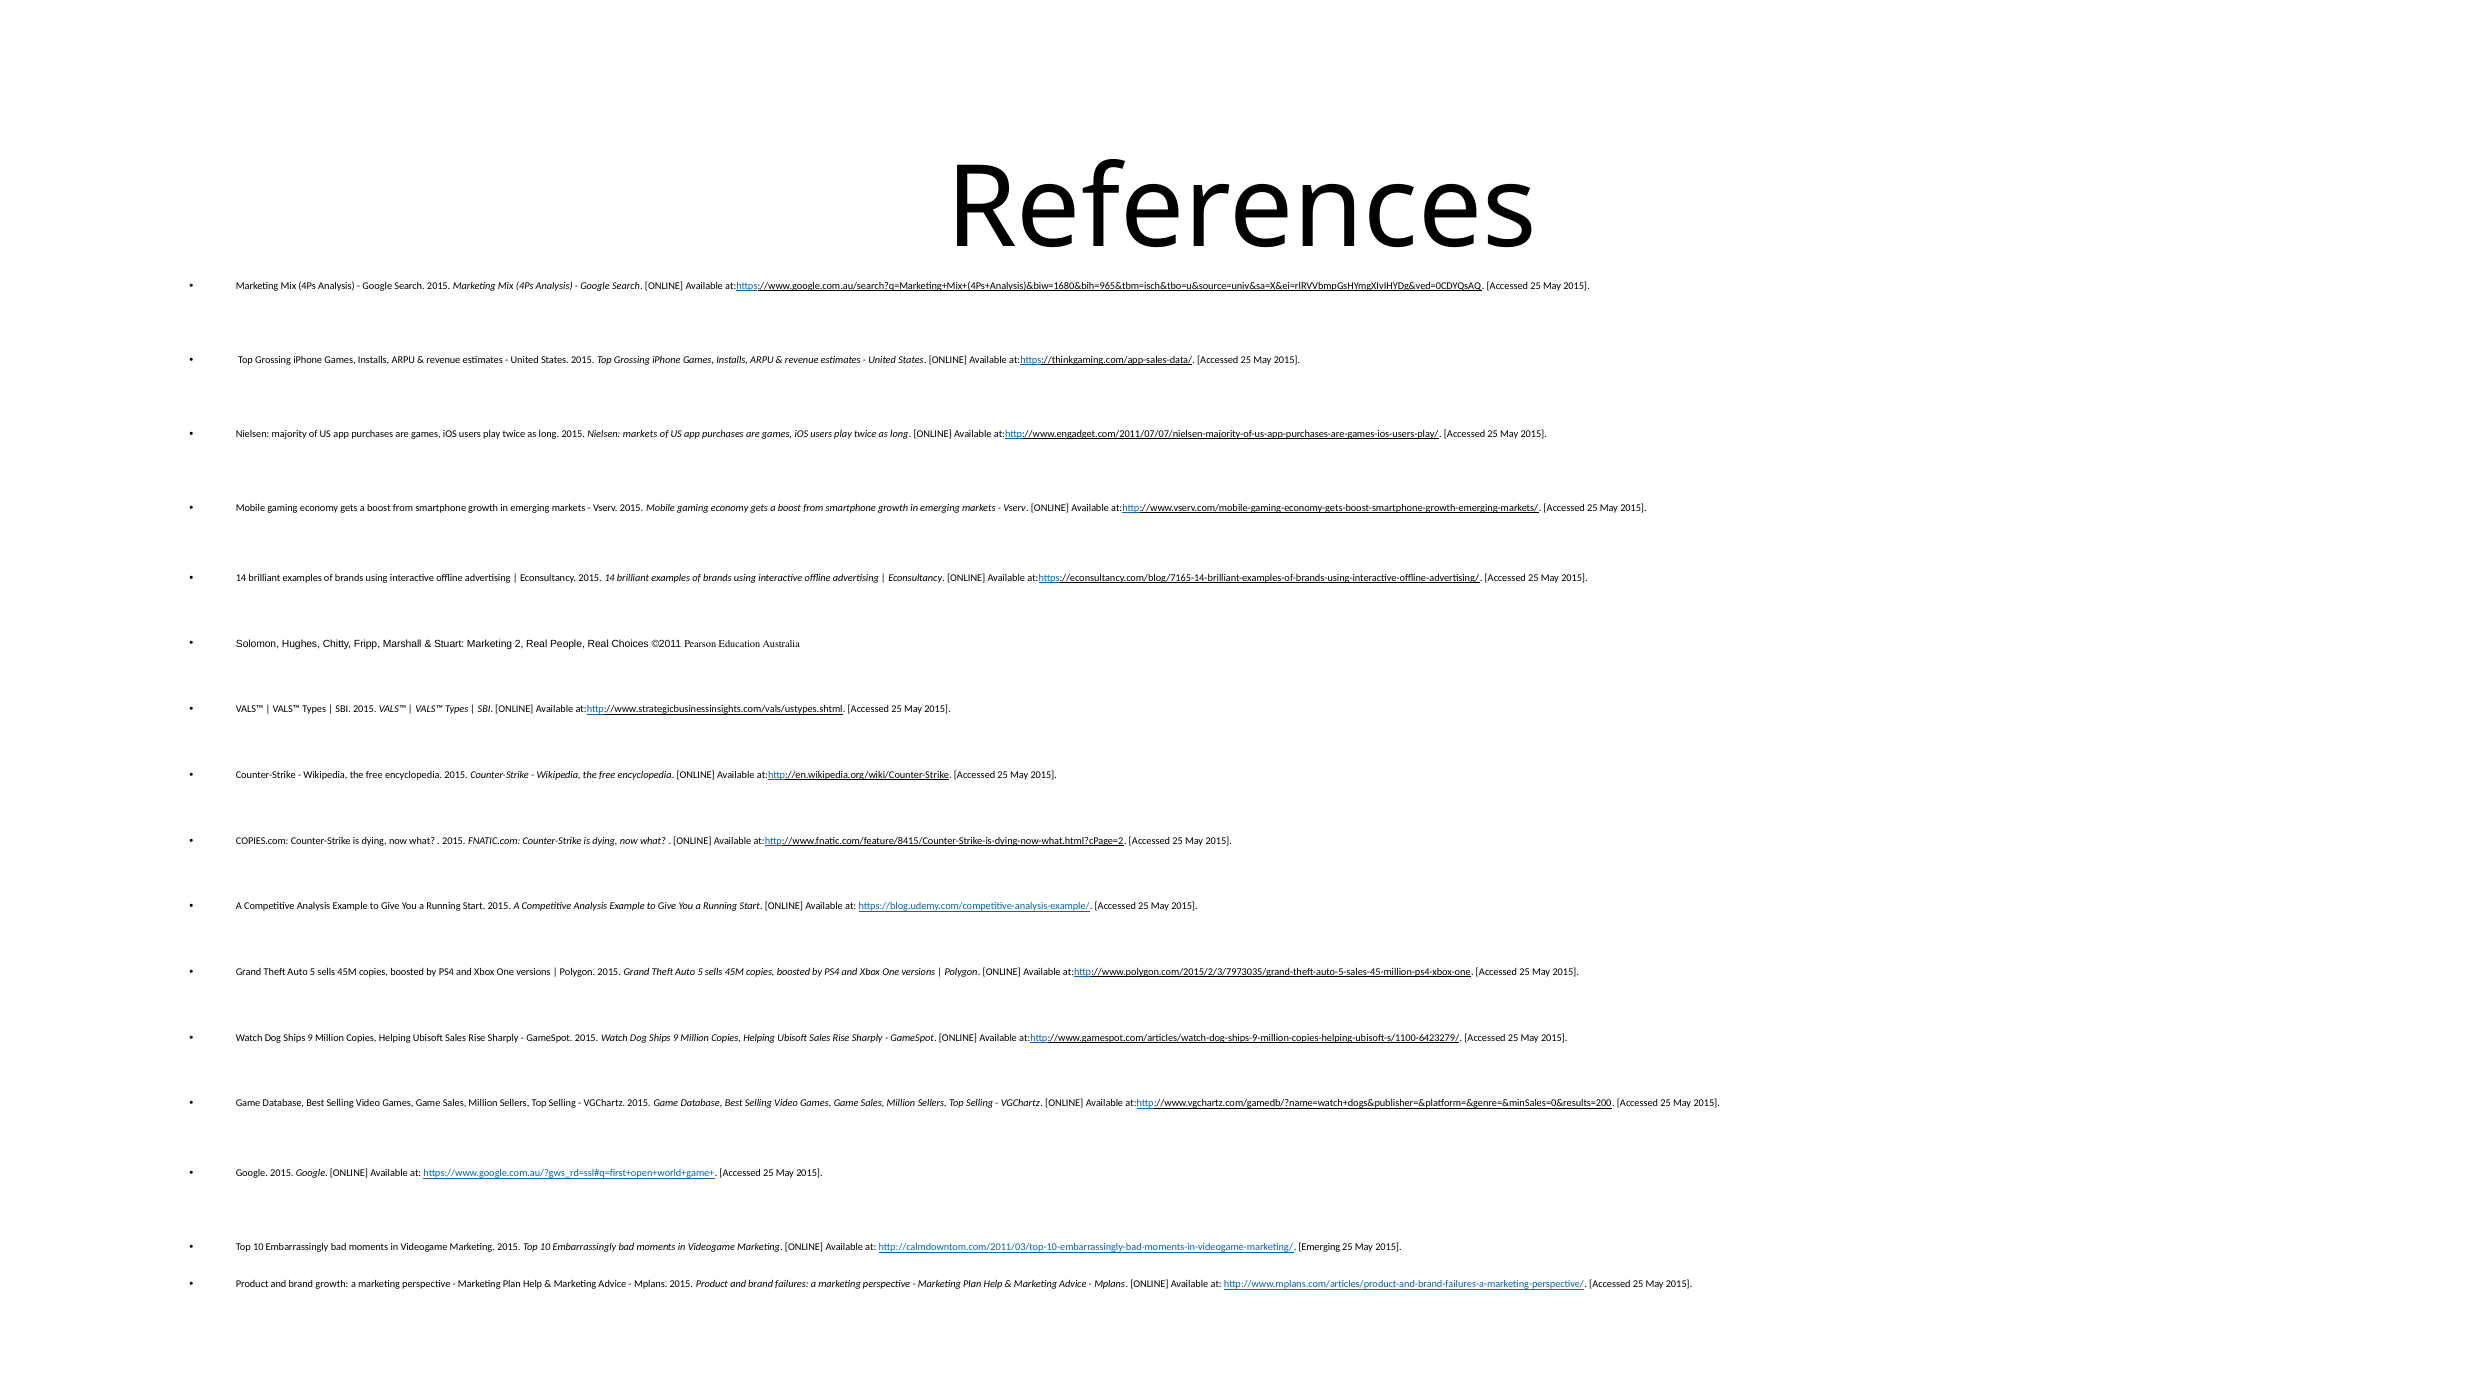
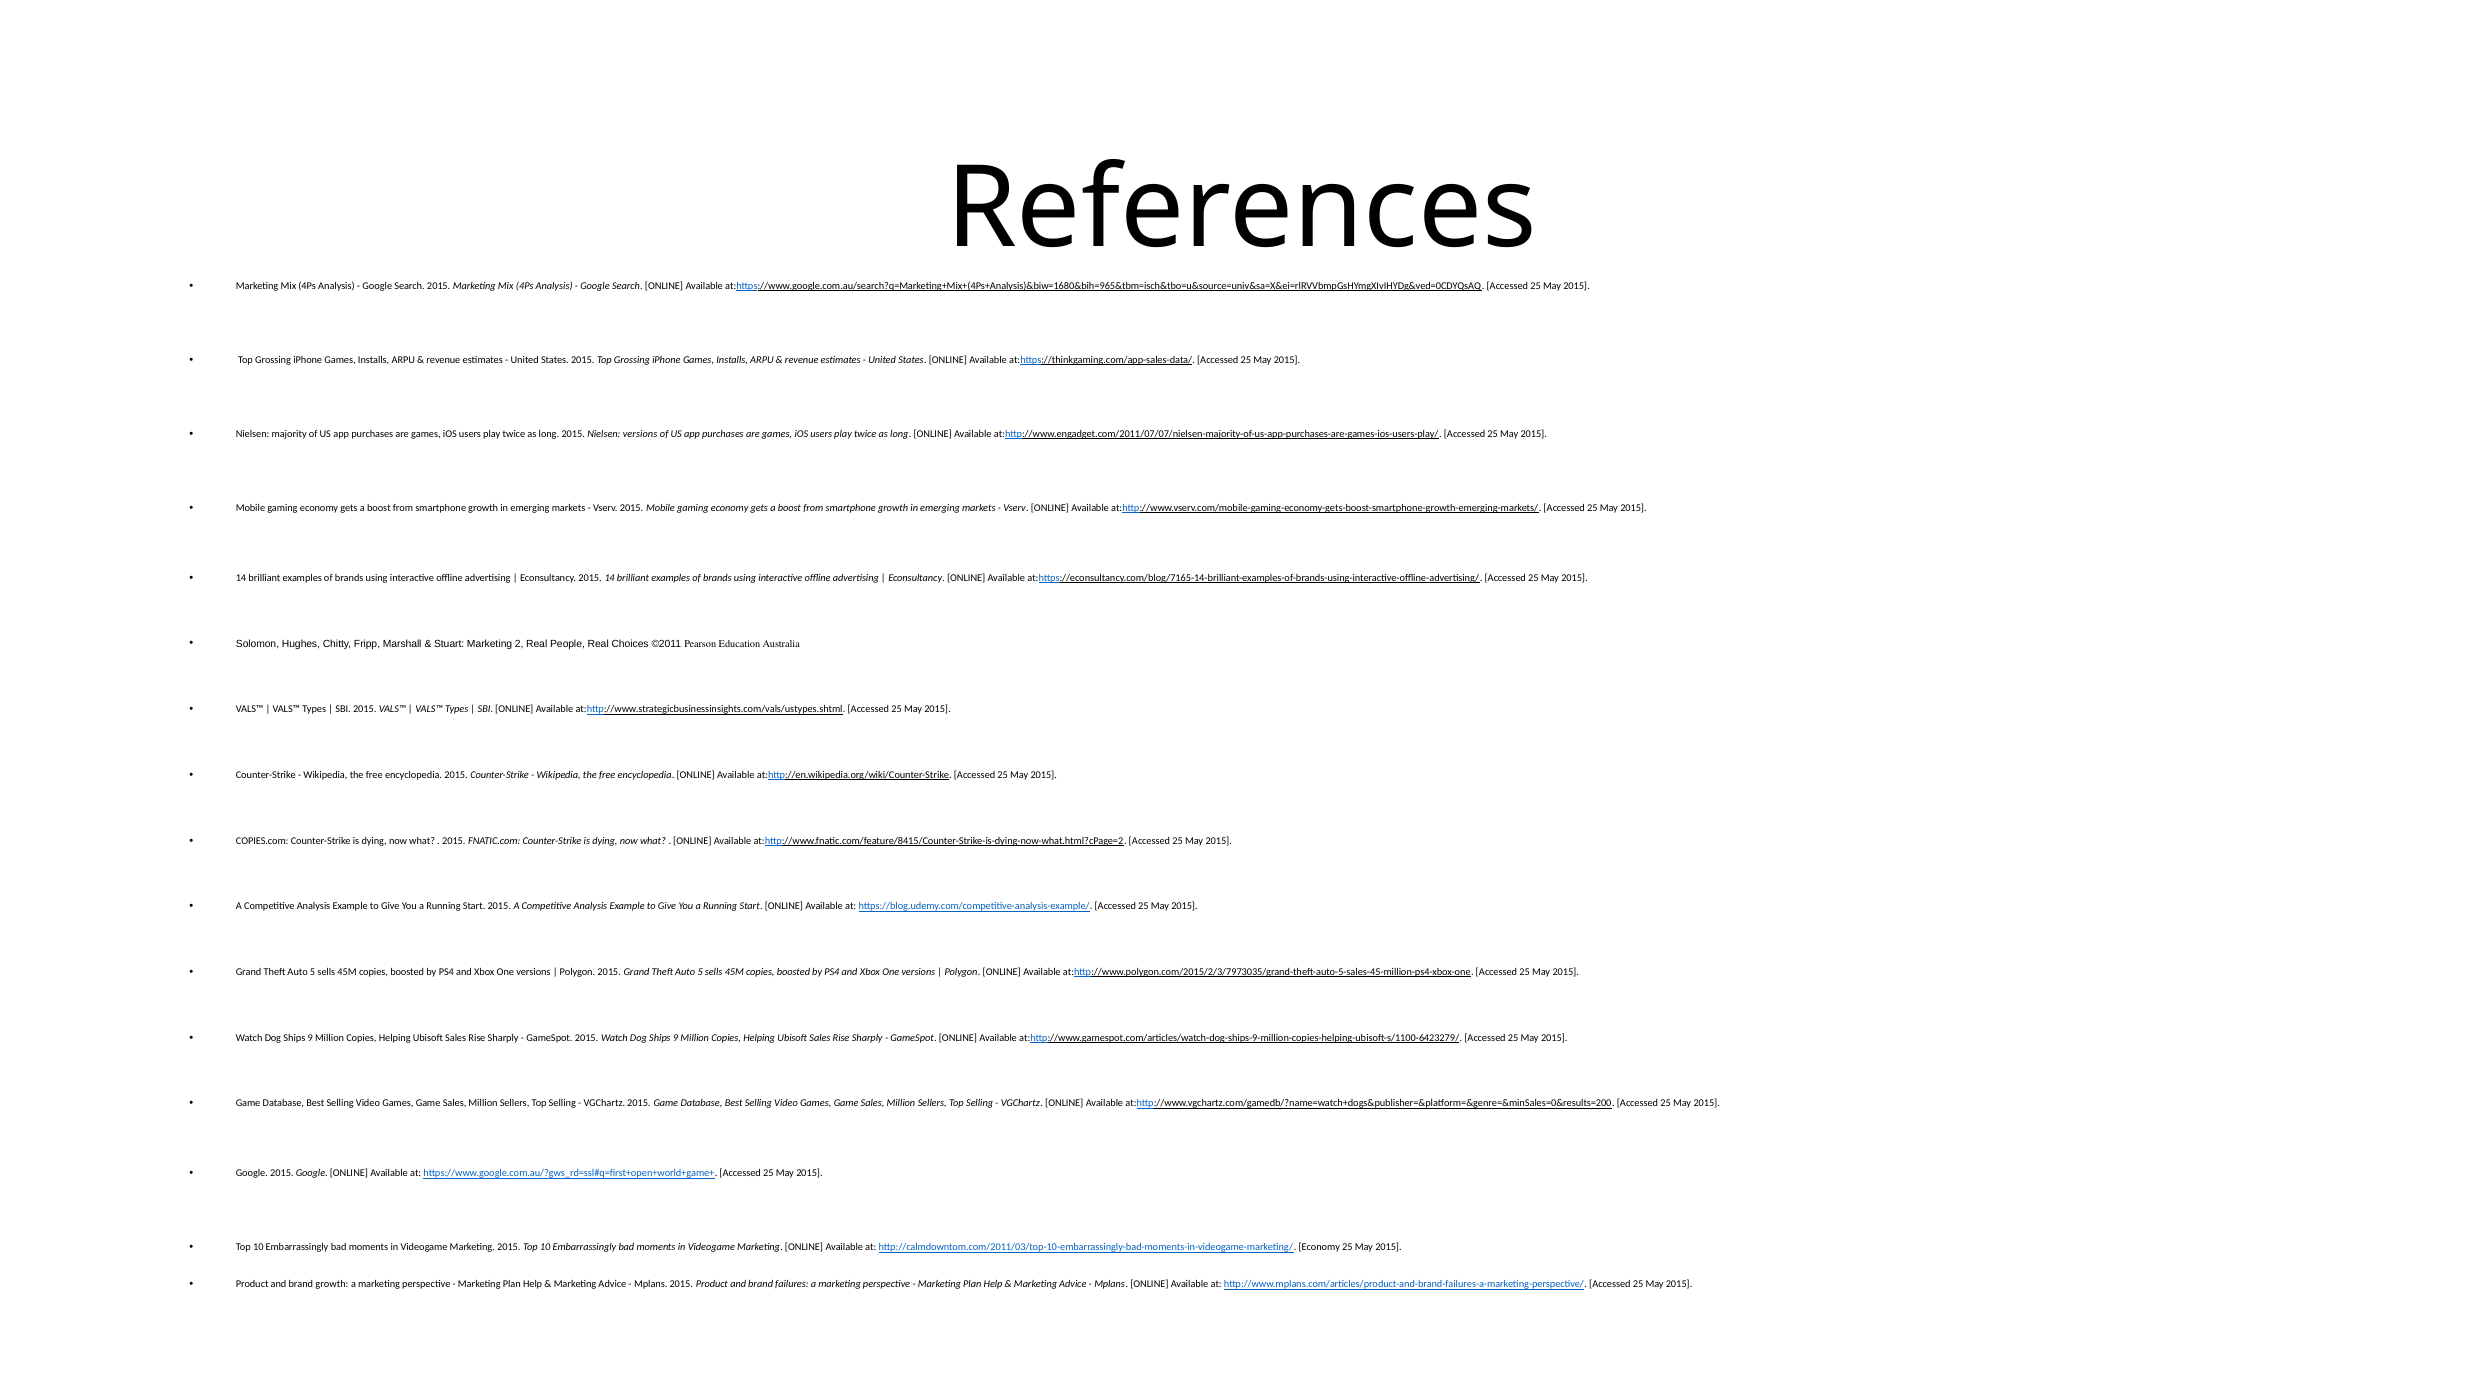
Nielsen markets: markets -> versions (640, 434)
http://calmdowntom.com/2011/03/top-10-embarrassingly-bad-moments-in-videogame-marketing/ Emerging: Emerging -> Economy (1319, 1248)
